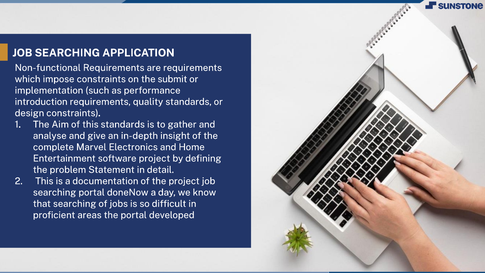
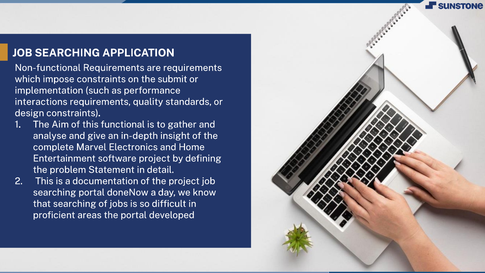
introduction: introduction -> interactions (41, 102)
this standards: standards -> functional (123, 124)
